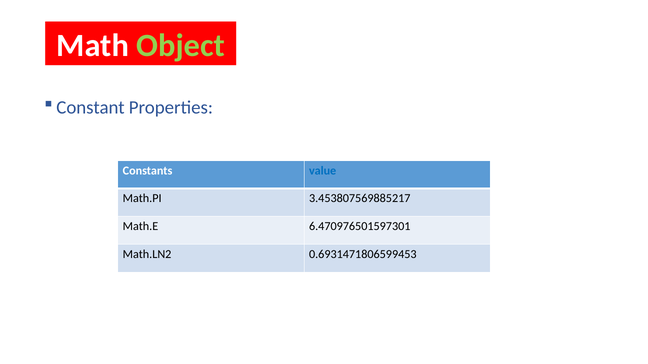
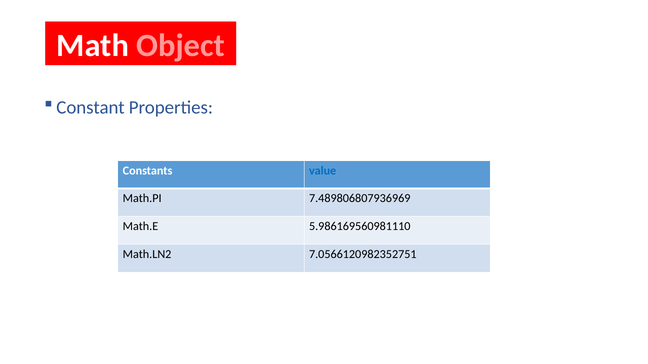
Object colour: light green -> pink (181, 46)
3.453807569885217: 3.453807569885217 -> 7.489806807936969 (360, 199)
6.470976501597301: 6.470976501597301 -> 5.986169560981110 (360, 227)
0.6931471806599453: 0.6931471806599453 -> 7.0566120982352751 (363, 255)
